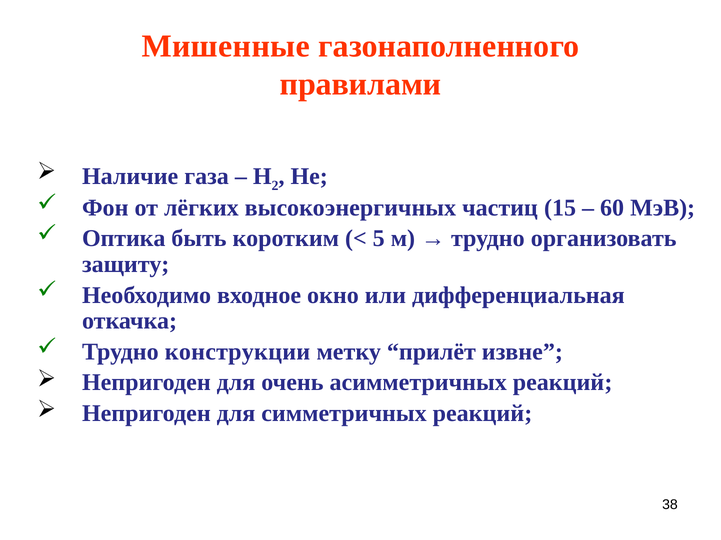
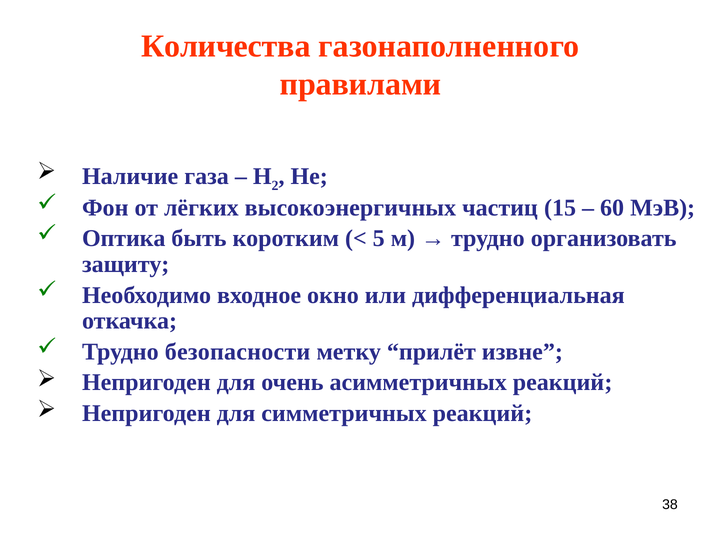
Мишенные: Мишенные -> Количества (226, 46)
конструкции: конструкции -> безопасности (238, 352)
